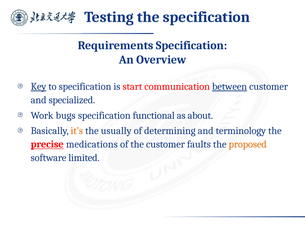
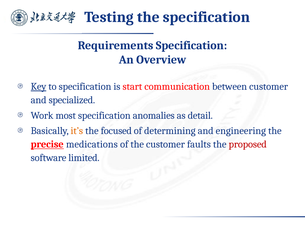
between underline: present -> none (230, 86)
bugs: bugs -> most (66, 115)
functional: functional -> anomalies (154, 115)
about: about -> detail (200, 115)
usually: usually -> focused (116, 131)
terminology: terminology -> engineering (241, 131)
proposed colour: orange -> red (248, 144)
